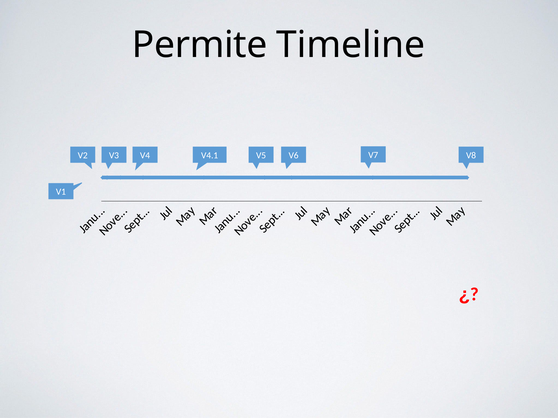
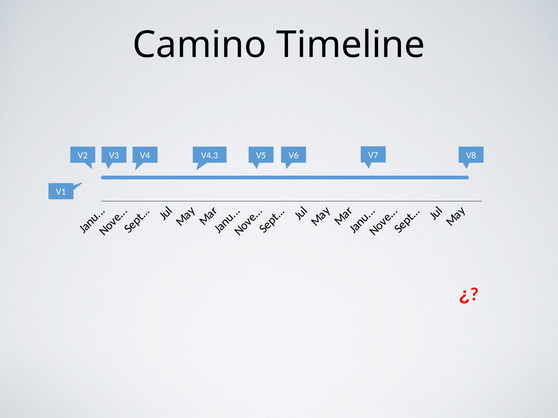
Permite: Permite -> Camino (199, 45)
V4.1: V4.1 -> V4.3 (210, 156)
